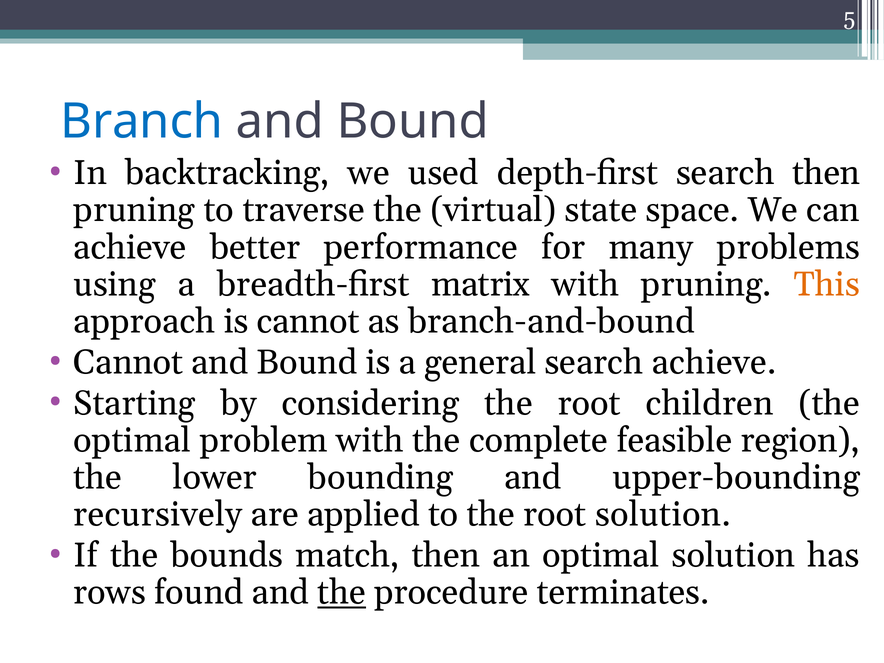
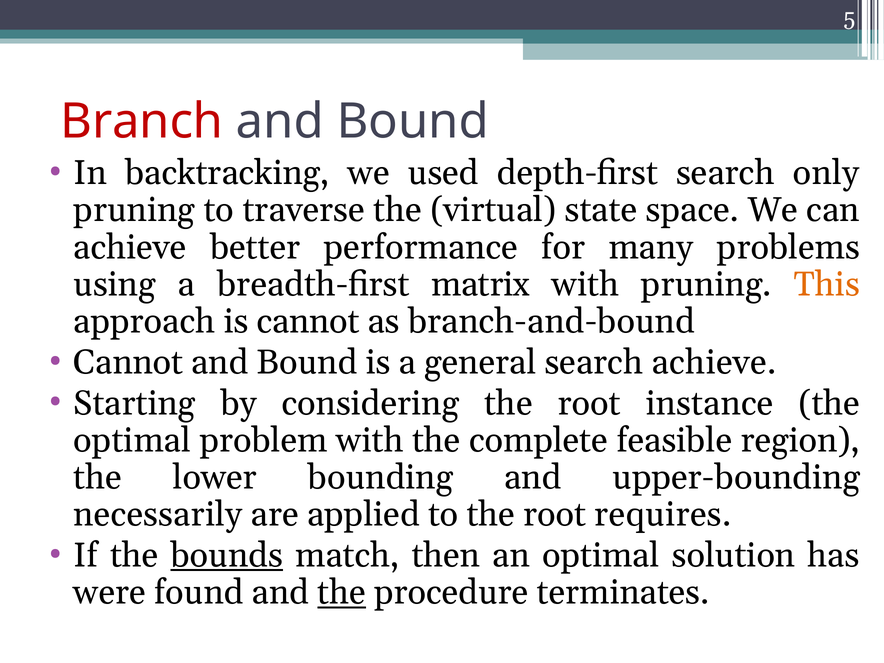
Branch colour: blue -> red (142, 121)
search then: then -> only (826, 173)
children: children -> instance (710, 403)
recursively: recursively -> necessarily (158, 515)
root solution: solution -> requires (663, 515)
bounds underline: none -> present (227, 555)
rows: rows -> were (110, 593)
